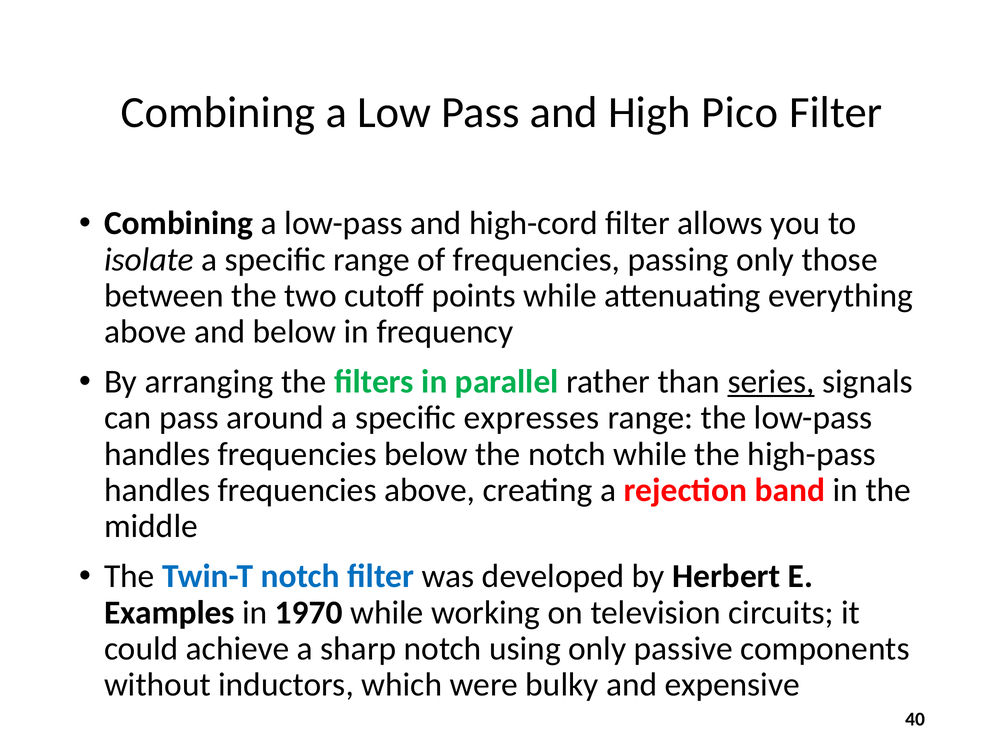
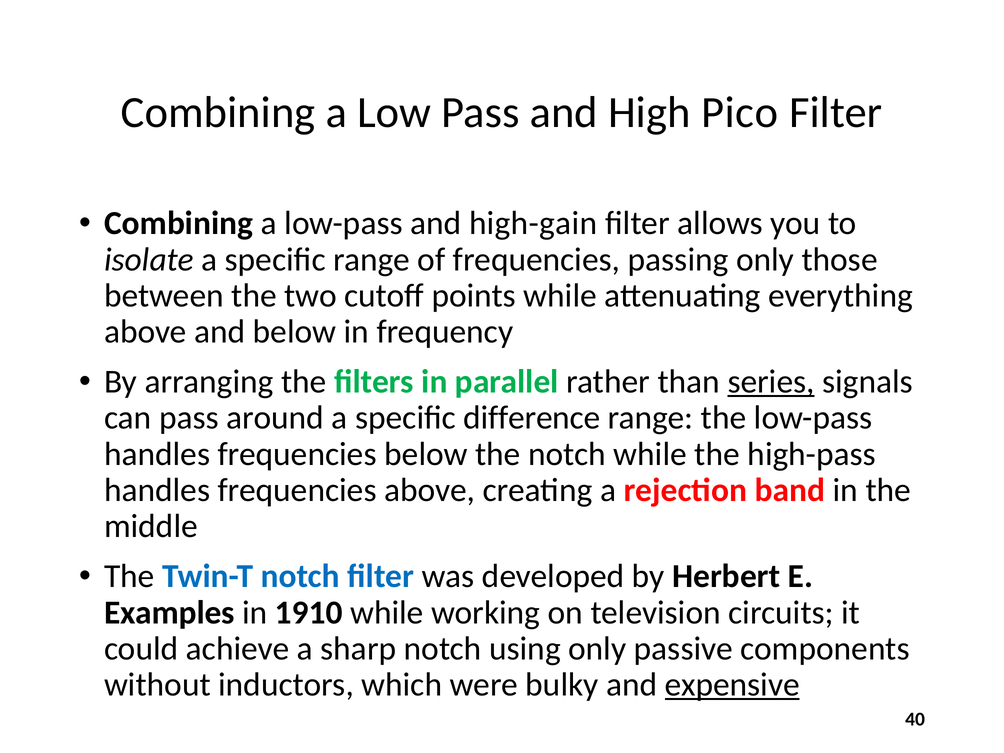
high-cord: high-cord -> high-gain (533, 223)
expresses: expresses -> difference (532, 418)
1970: 1970 -> 1910 (309, 613)
expensive underline: none -> present (732, 685)
